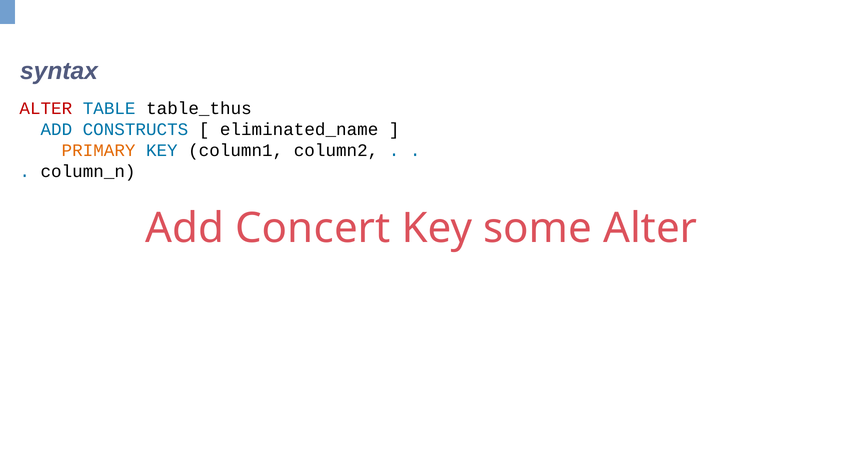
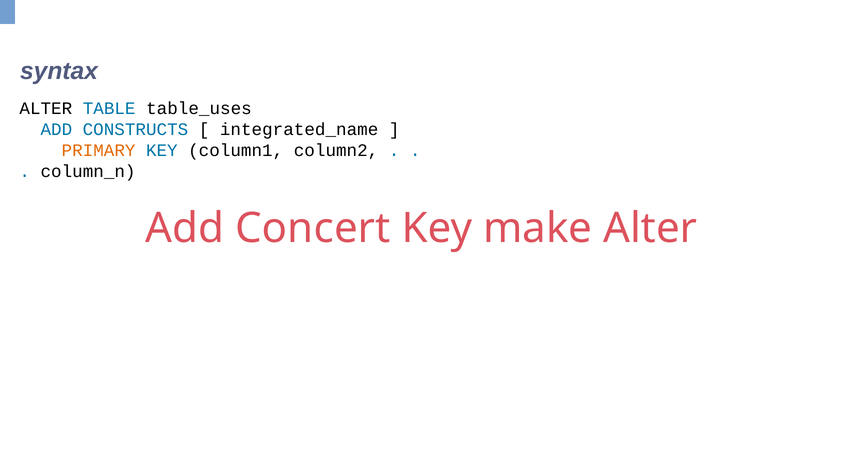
ALTER colour: red -> black (46, 108)
table_thus: table_thus -> table_uses (199, 108)
eliminated_name: eliminated_name -> integrated_name (299, 130)
some: some -> make (538, 229)
